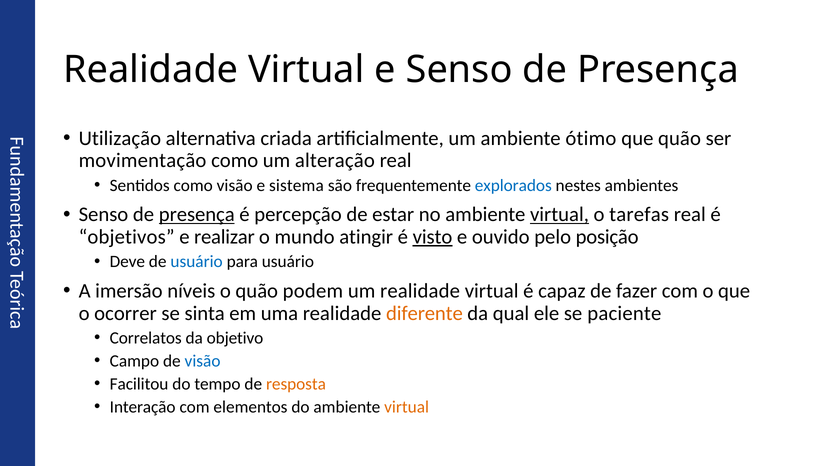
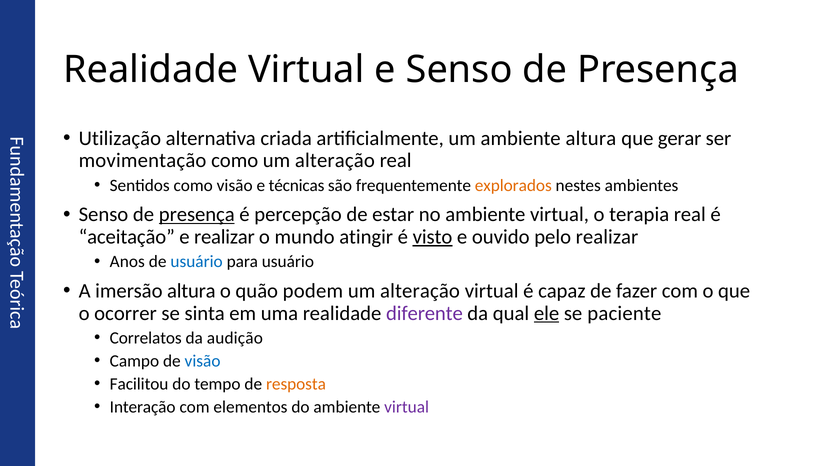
ambiente ótimo: ótimo -> altura (591, 138)
que quão: quão -> gerar (680, 138)
sistema: sistema -> técnicas (297, 185)
explorados colour: blue -> orange (513, 185)
virtual underline: present -> none (559, 214)
tarefas: tarefas -> terapia (639, 214)
objetivos: objetivos -> aceitação (127, 237)
pelo posição: posição -> realizar (607, 237)
Deve: Deve -> Anos (127, 262)
imersão níveis: níveis -> altura (191, 291)
realidade: realidade -> alteração (420, 291)
diferente colour: orange -> purple (424, 313)
ele underline: none -> present (547, 313)
objetivo: objetivo -> audição (235, 338)
virtual colour: orange -> purple (407, 407)
